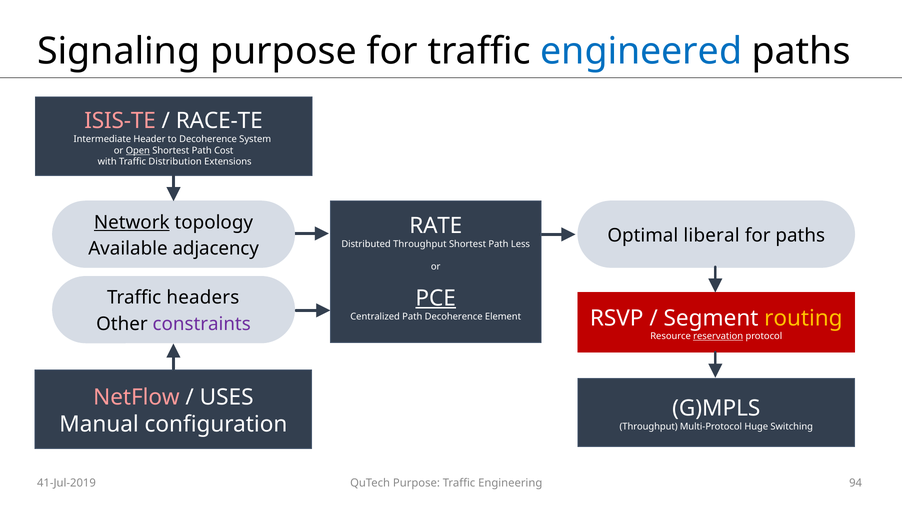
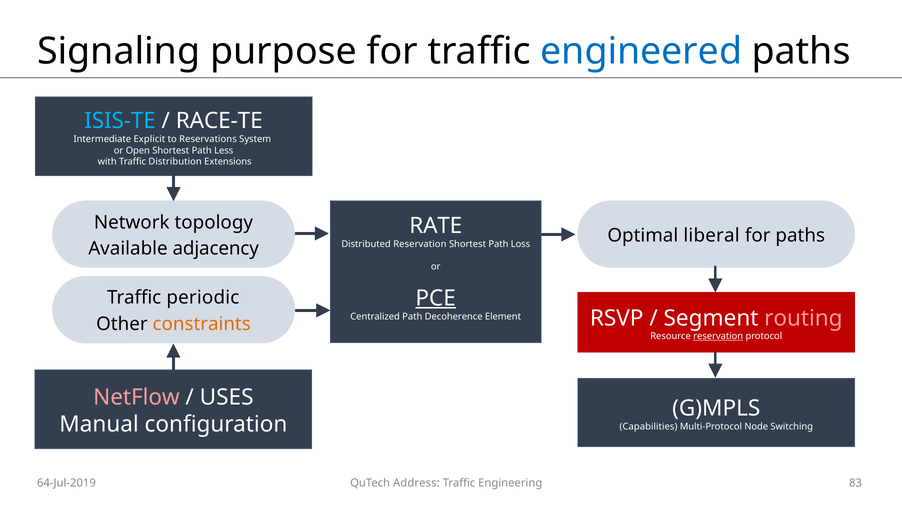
ISIS-TE colour: pink -> light blue (120, 121)
Header: Header -> Explicit (149, 139)
to Decoherence: Decoherence -> Reservations (208, 139)
Open underline: present -> none (138, 151)
Cost: Cost -> Less (224, 151)
Network underline: present -> none (132, 223)
Distributed Throughput: Throughput -> Reservation (420, 244)
Less: Less -> Loss (520, 244)
headers: headers -> periodic (203, 298)
routing colour: yellow -> pink (803, 318)
constraints colour: purple -> orange (202, 324)
Throughput: Throughput -> Capabilities (649, 427)
Huge: Huge -> Node (756, 427)
41-Jul-2019: 41-Jul-2019 -> 64-Jul-2019 (66, 484)
QuTech Purpose: Purpose -> Address (416, 484)
94: 94 -> 83 (856, 484)
